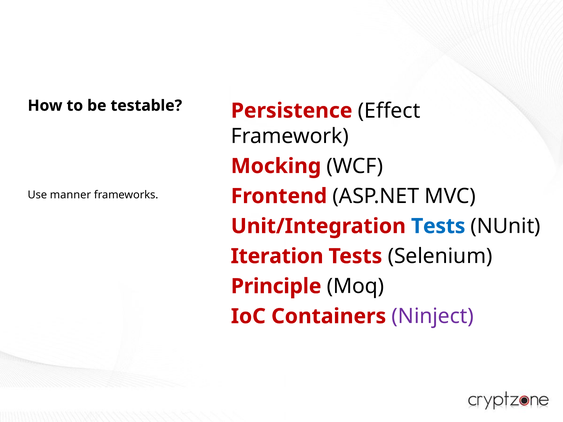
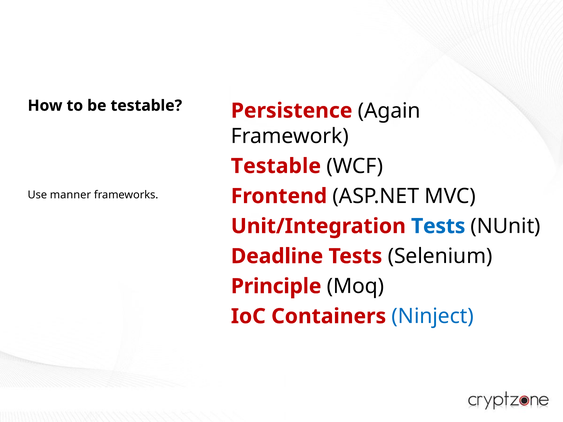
Effect: Effect -> Again (389, 111)
Mocking: Mocking -> Testable (276, 166)
Iteration: Iteration -> Deadline (277, 256)
Ninject colour: purple -> blue (433, 316)
